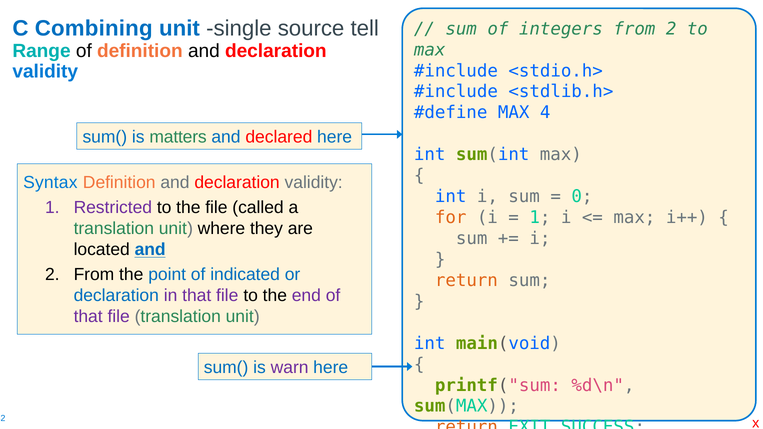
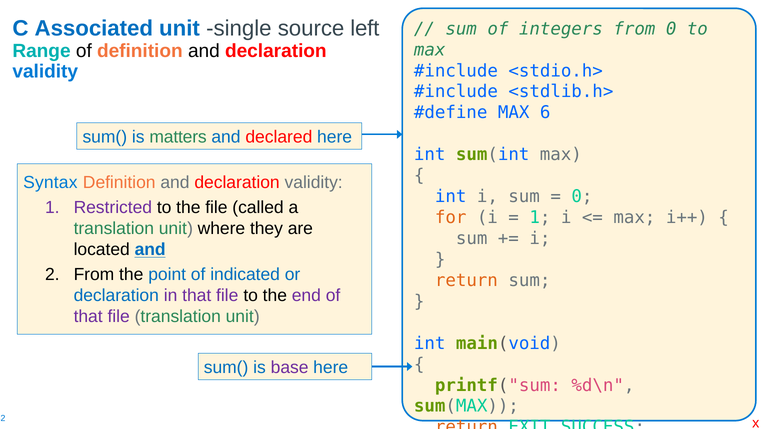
Combining: Combining -> Associated (94, 29)
tell: tell -> left (365, 29)
from 2: 2 -> 0 (671, 29)
4: 4 -> 6 (545, 113)
warn: warn -> base (290, 368)
